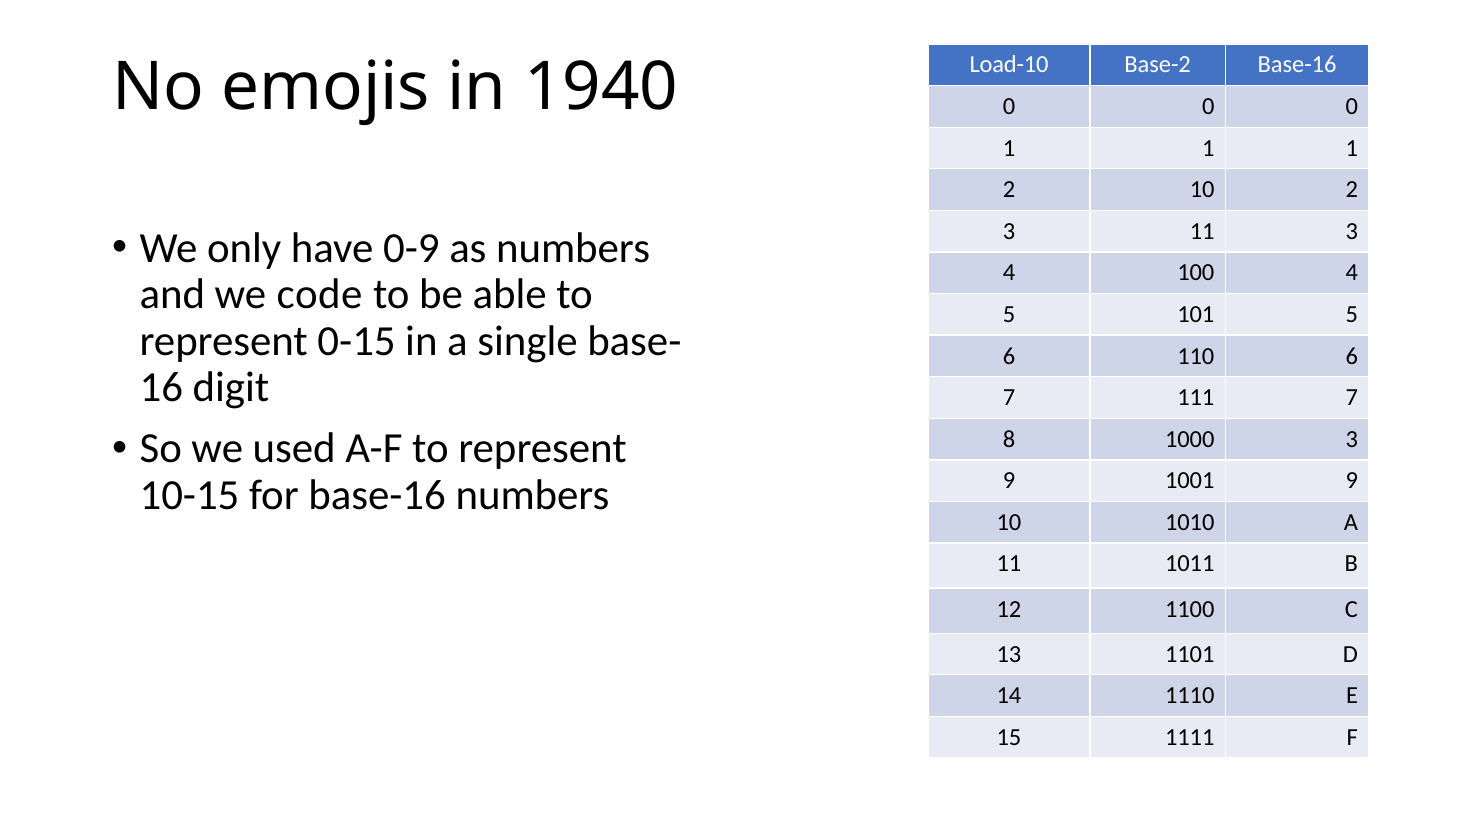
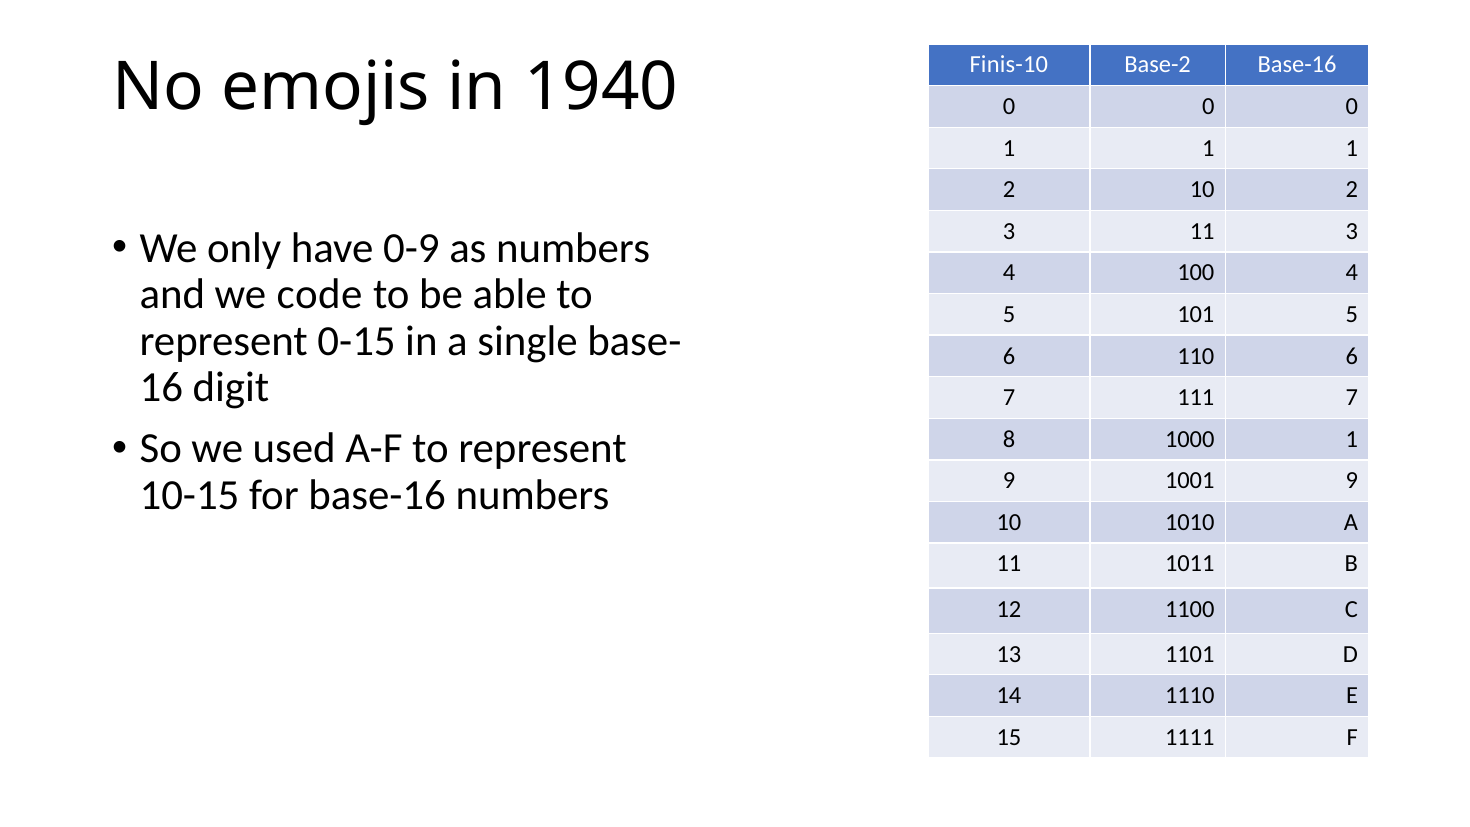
Load-10: Load-10 -> Finis-10 (1009, 65)
1000 3: 3 -> 1 (1352, 439)
